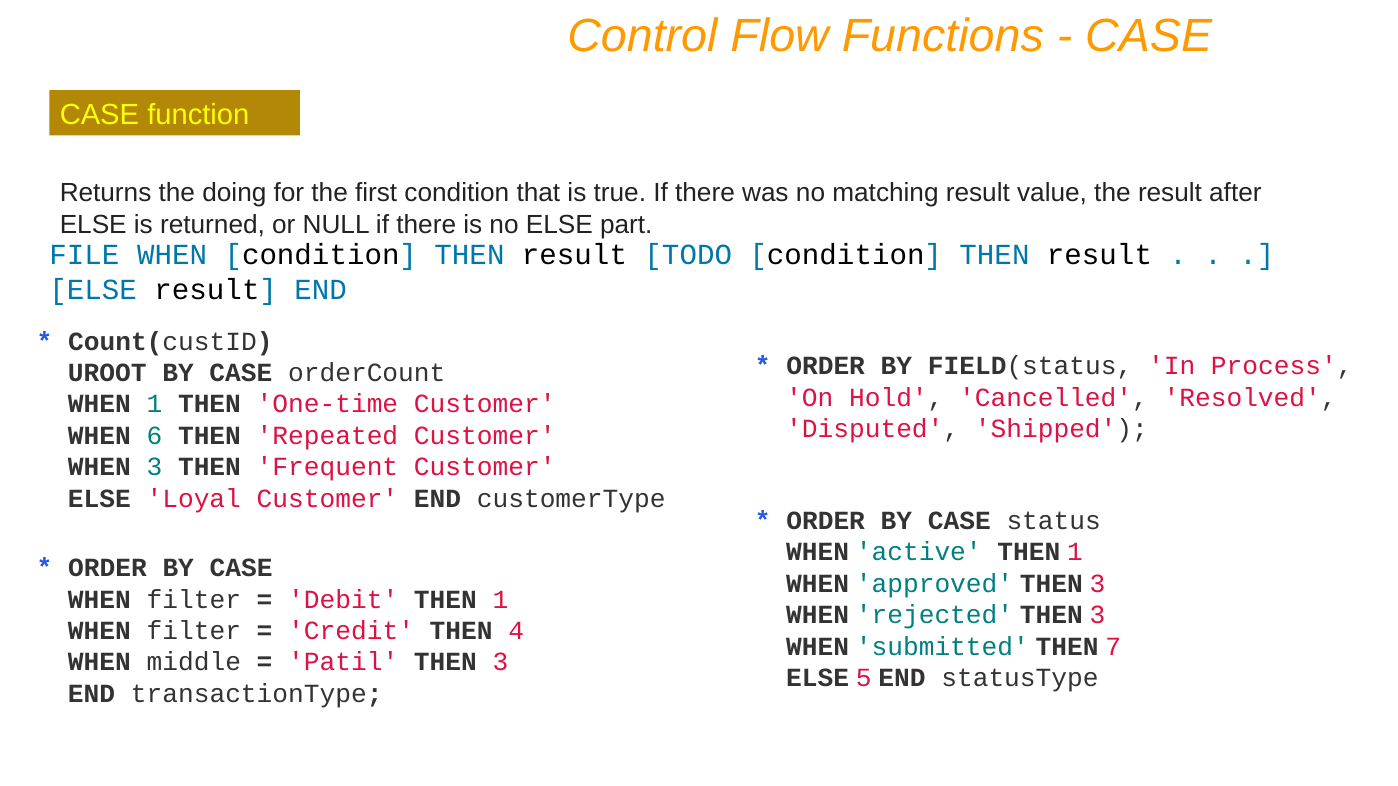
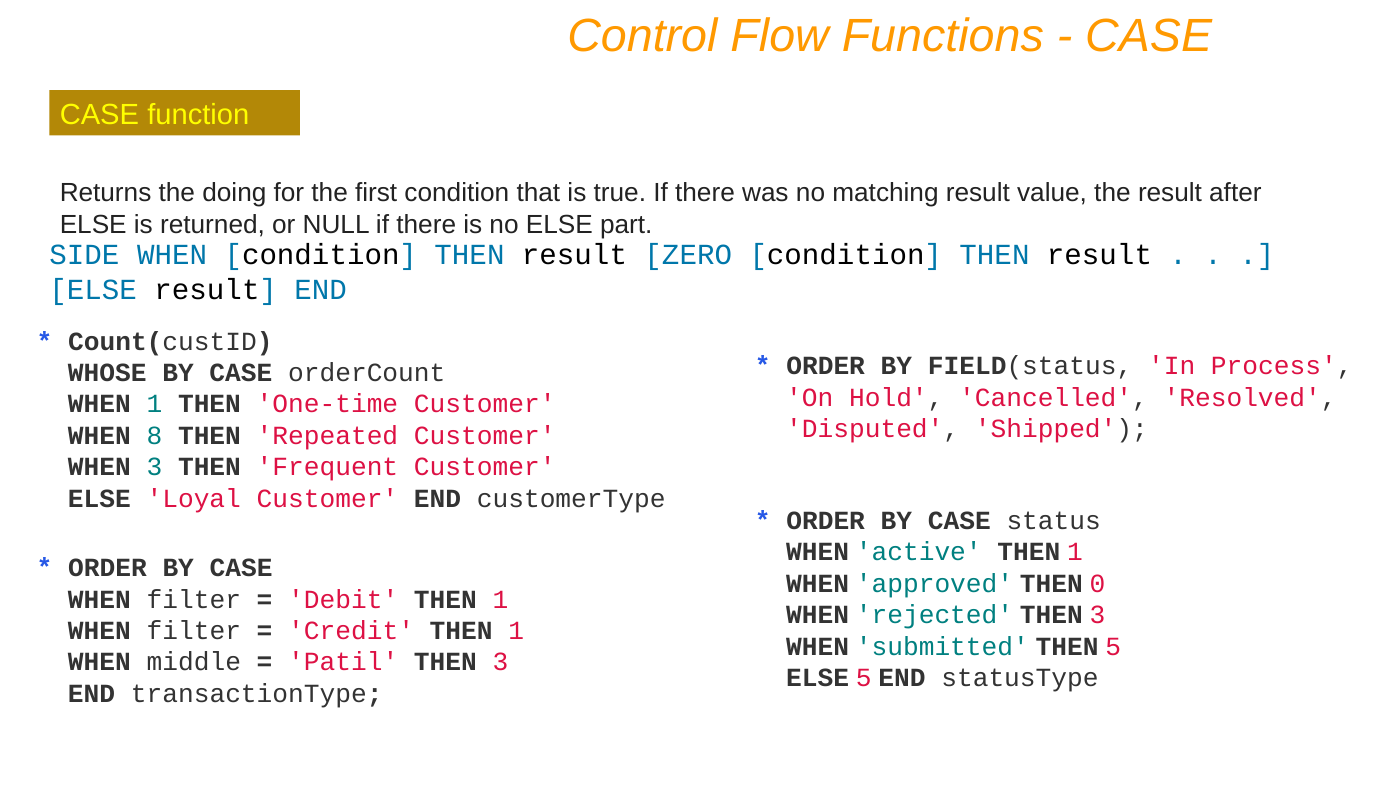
FILE: FILE -> SIDE (84, 255)
TODO: TODO -> ZERO (688, 255)
UROOT: UROOT -> WHOSE (107, 373)
6: 6 -> 8 (154, 436)
approved THEN 3: 3 -> 0 (1098, 584)
Credit THEN 4: 4 -> 1 (516, 631)
THEN 7: 7 -> 5 (1113, 647)
